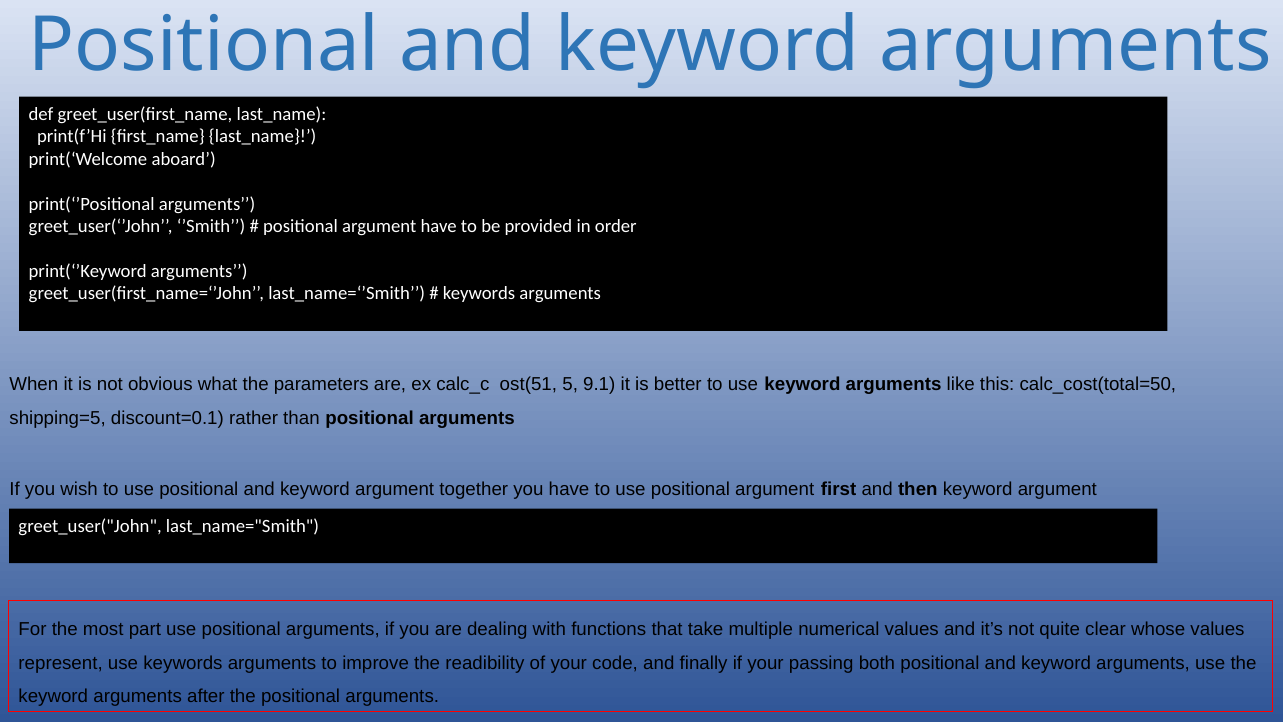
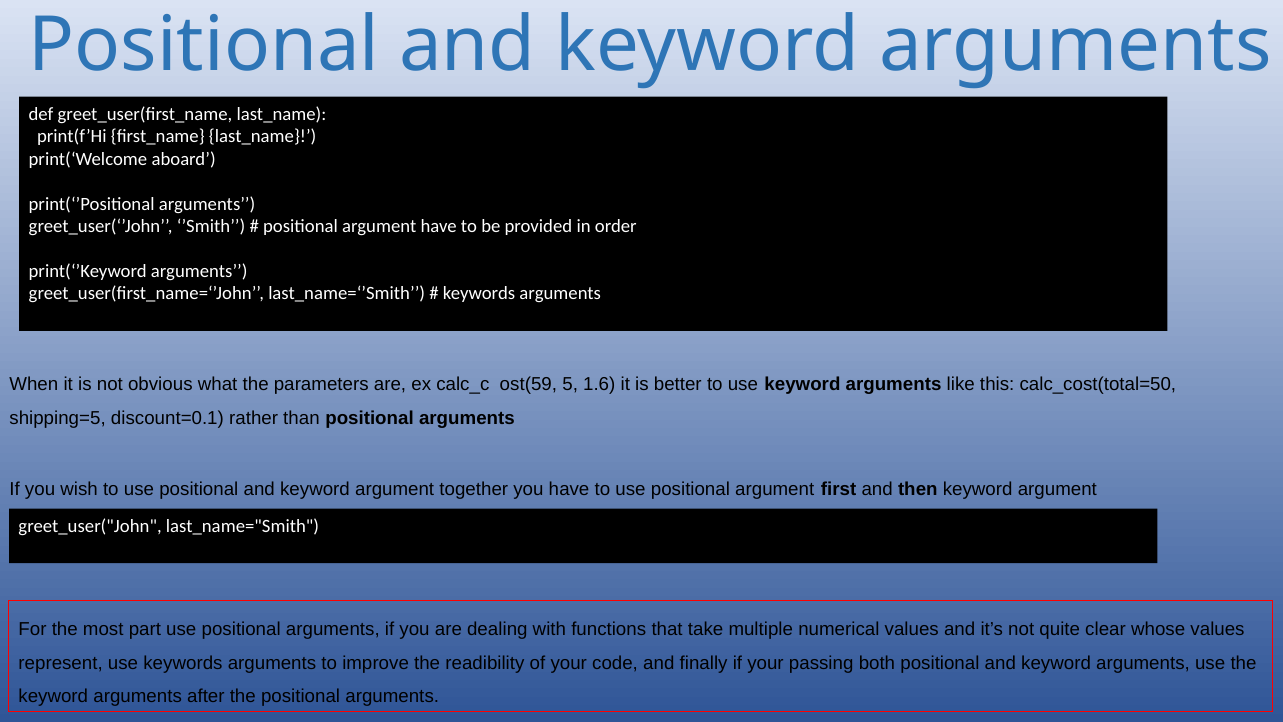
ost(51: ost(51 -> ost(59 (528, 384)
9.1: 9.1 -> 1.6 (599, 384)
